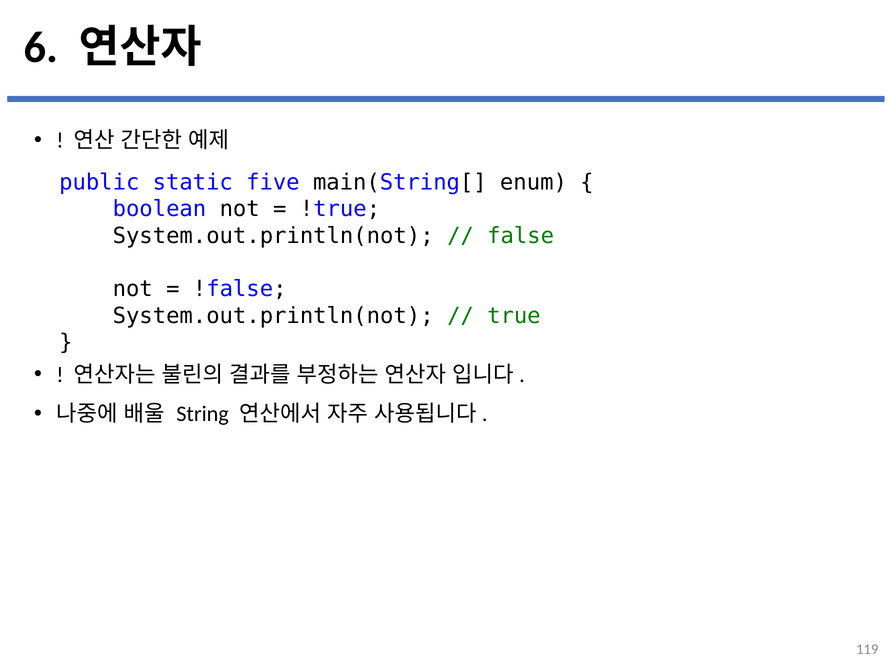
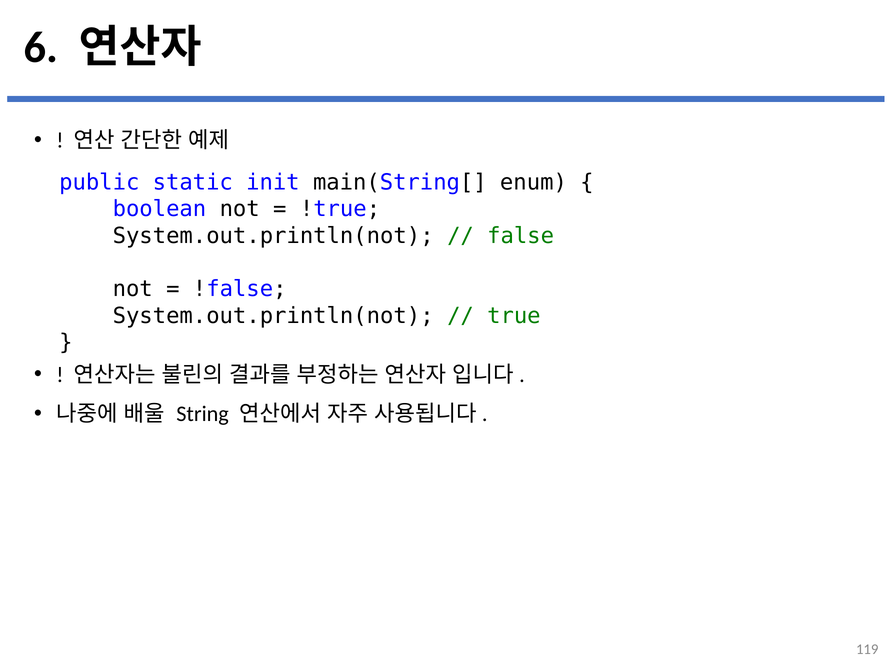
five: five -> init (273, 182)
